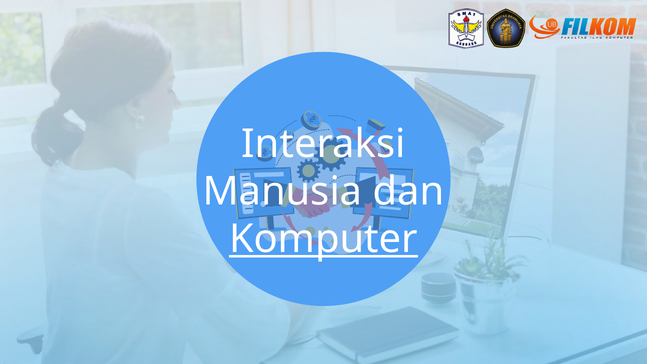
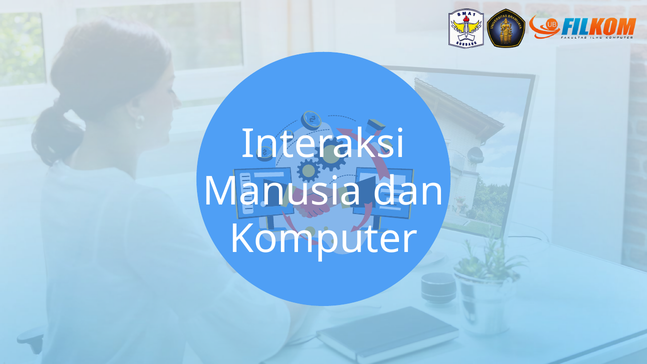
Komputer underline: present -> none (323, 239)
